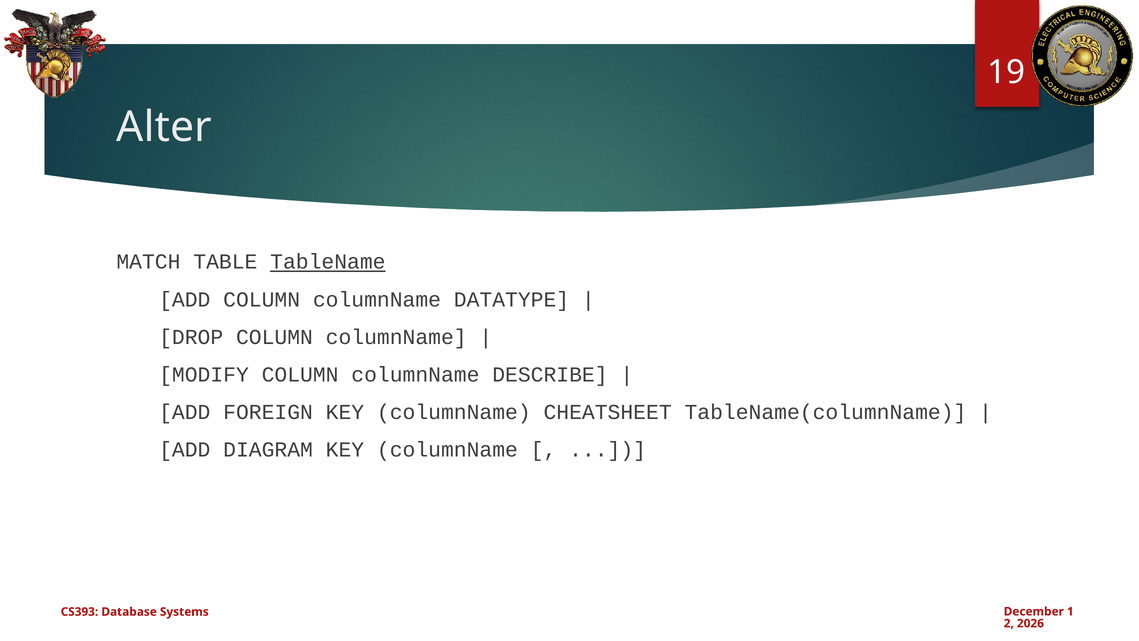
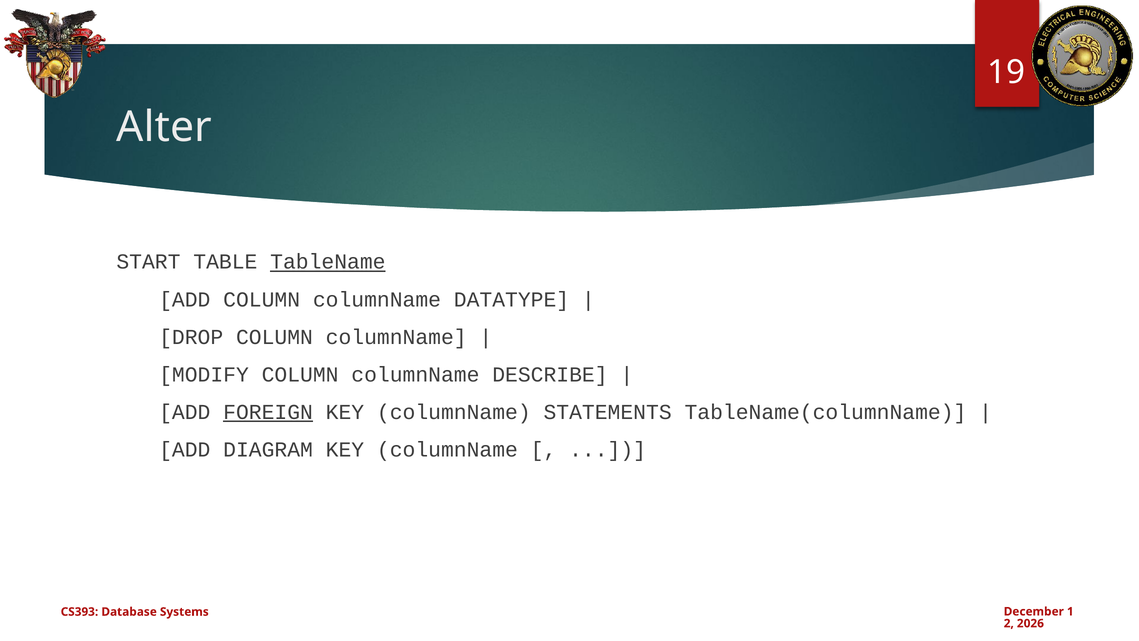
MATCH: MATCH -> START (148, 262)
FOREIGN underline: none -> present (268, 412)
CHEATSHEET: CHEATSHEET -> STATEMENTS (608, 412)
